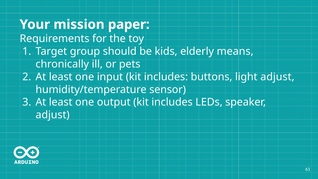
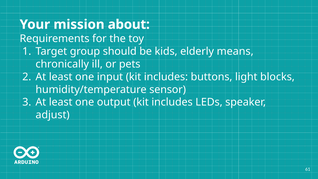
paper: paper -> about (129, 24)
light adjust: adjust -> blocks (277, 77)
